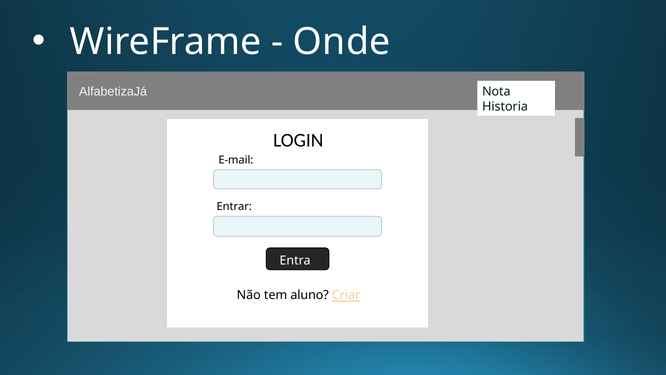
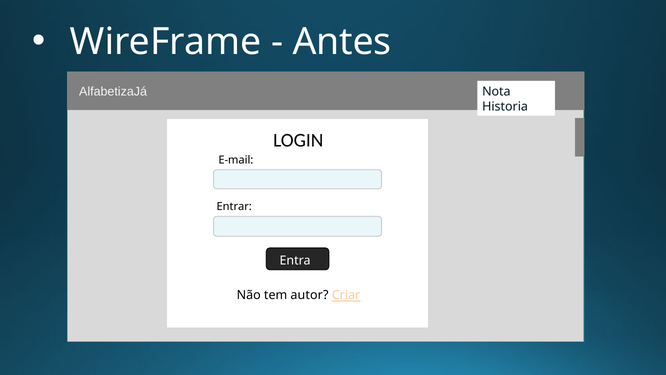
Onde: Onde -> Antes (342, 42)
aluno: aluno -> autor (309, 295)
